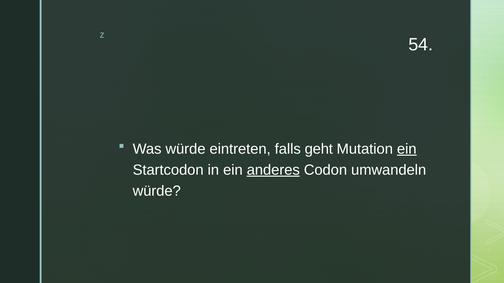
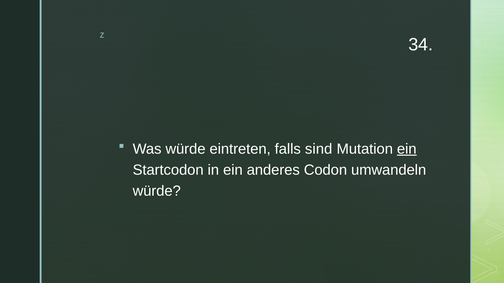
54: 54 -> 34 (421, 45)
geht: geht -> sind (319, 149)
anderes underline: present -> none (273, 170)
